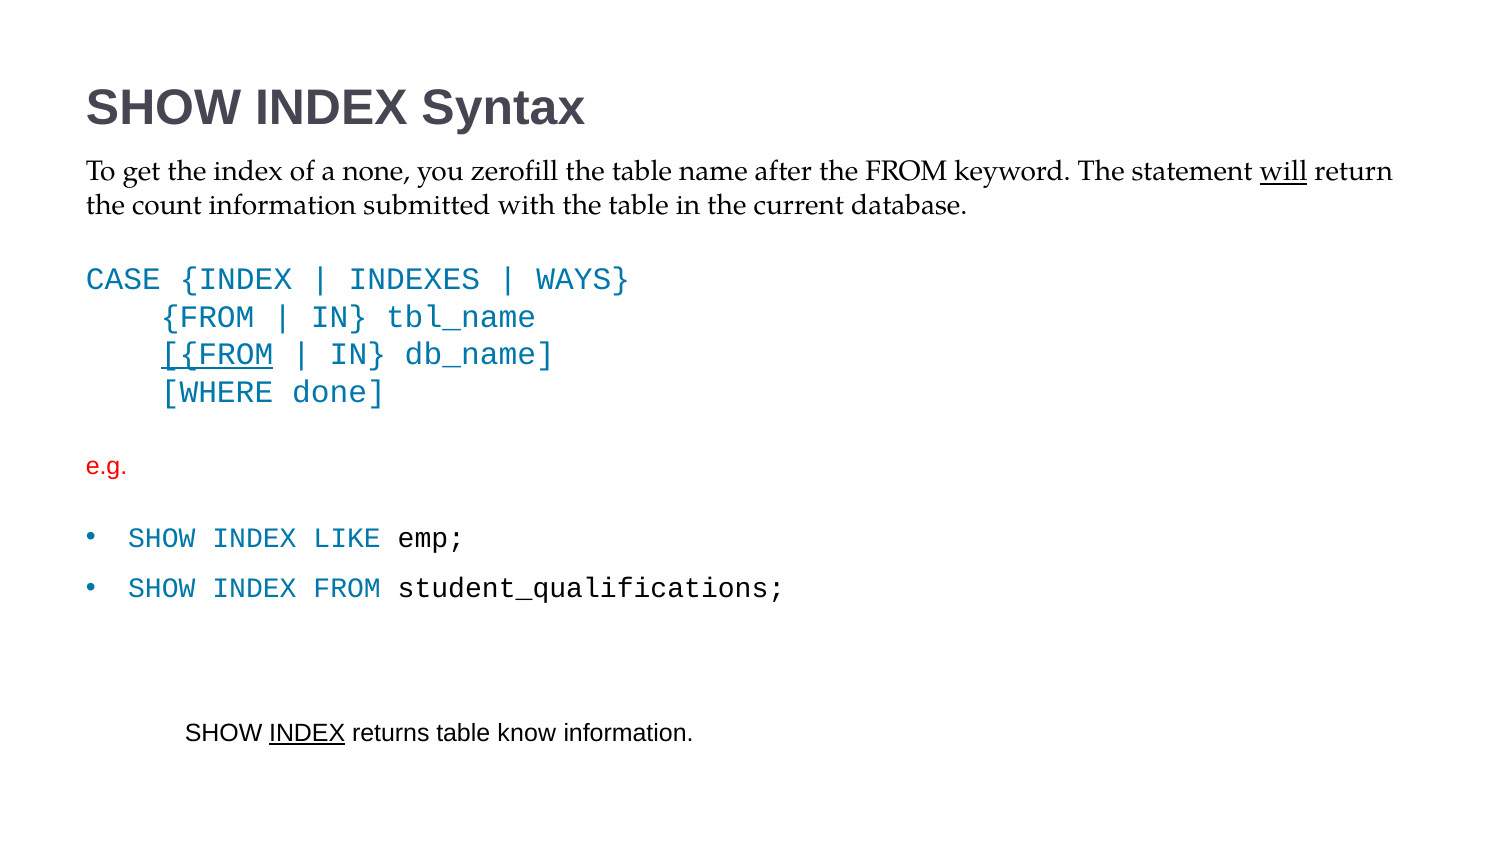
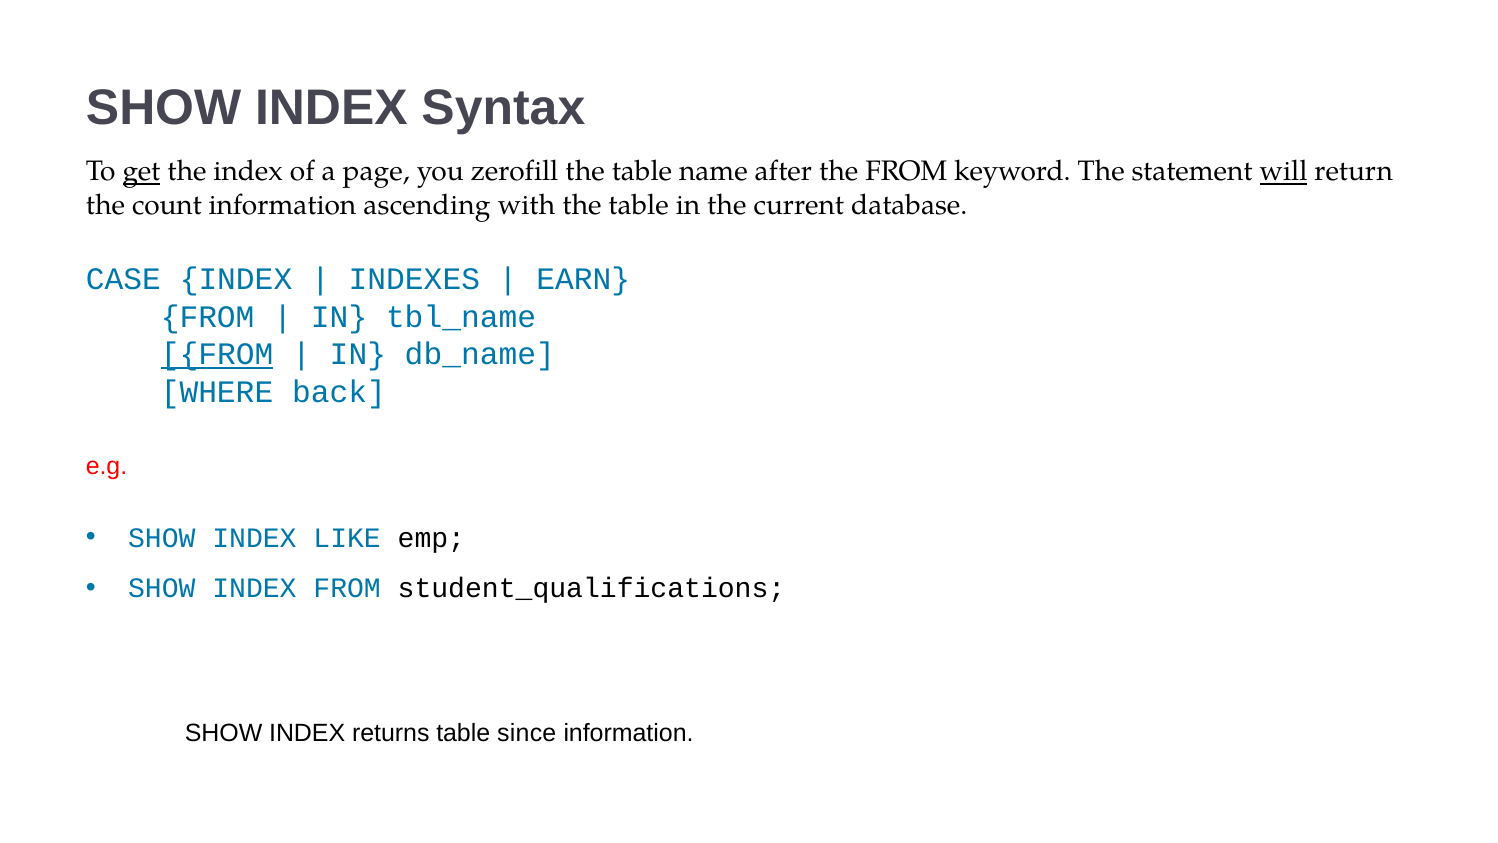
get underline: none -> present (141, 172)
none: none -> page (376, 172)
submitted: submitted -> ascending (427, 205)
WAYS: WAYS -> EARN (583, 279)
done: done -> back (339, 392)
INDEX underline: present -> none (307, 733)
know: know -> since (527, 733)
